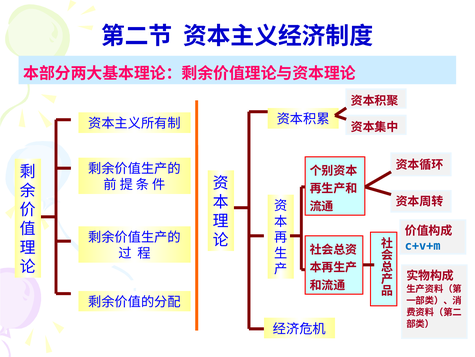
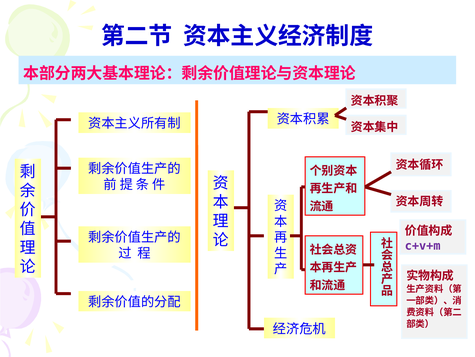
c+v+m colour: blue -> purple (423, 245)
